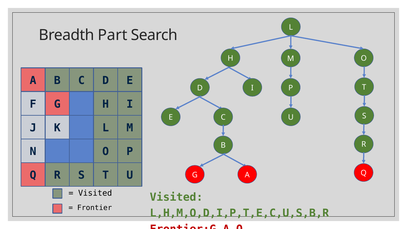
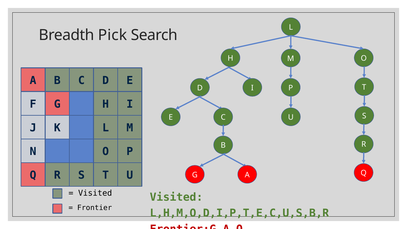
Part: Part -> Pick (112, 35)
